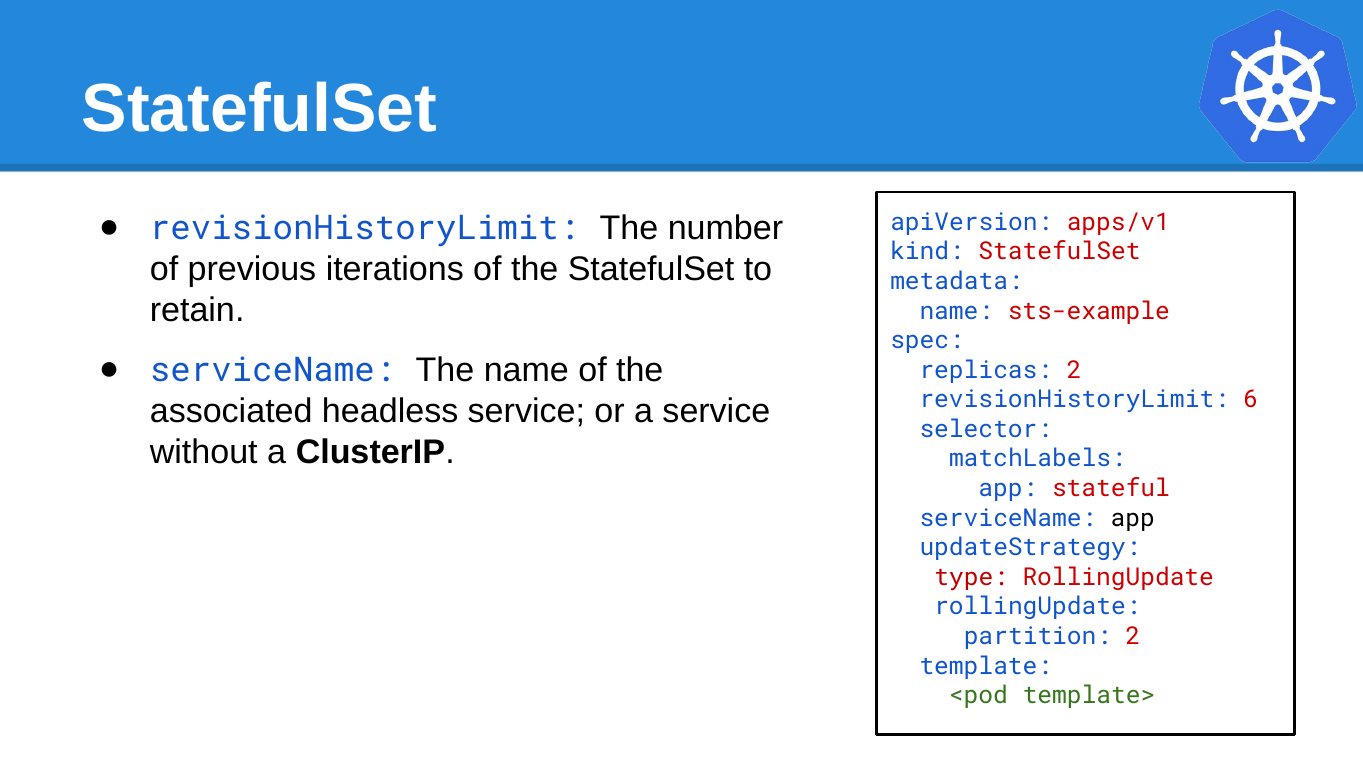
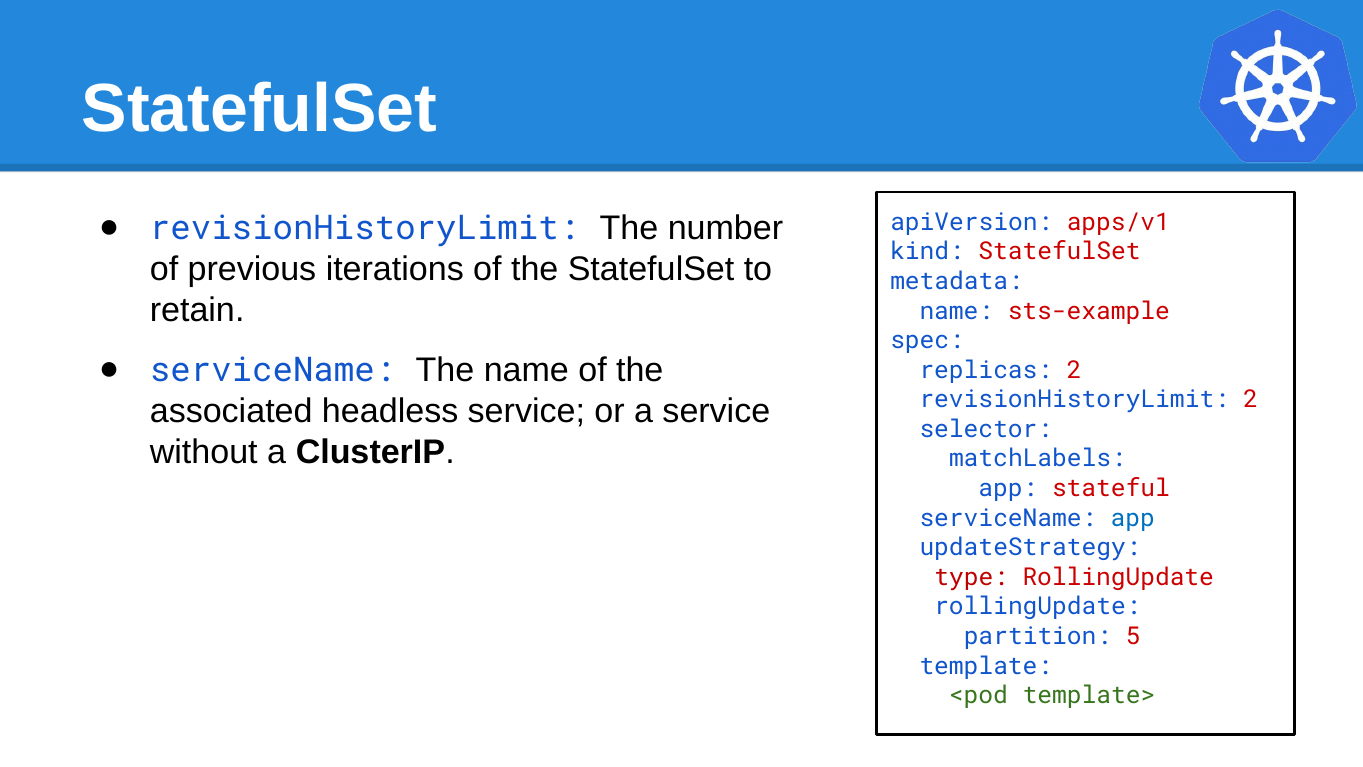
revisionHistoryLimit 6: 6 -> 2 (1251, 400)
app colour: black -> blue (1133, 518)
partition 2: 2 -> 5 (1133, 636)
